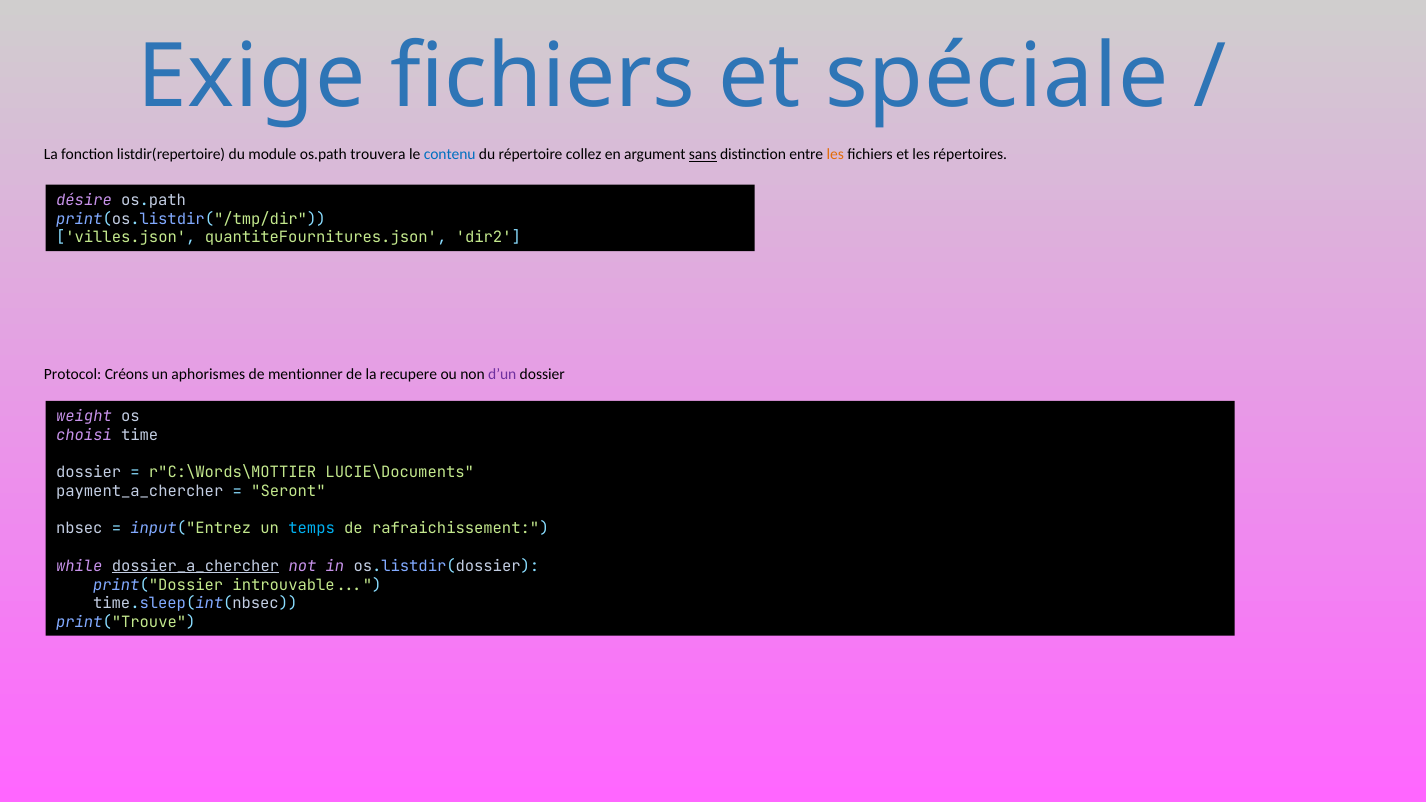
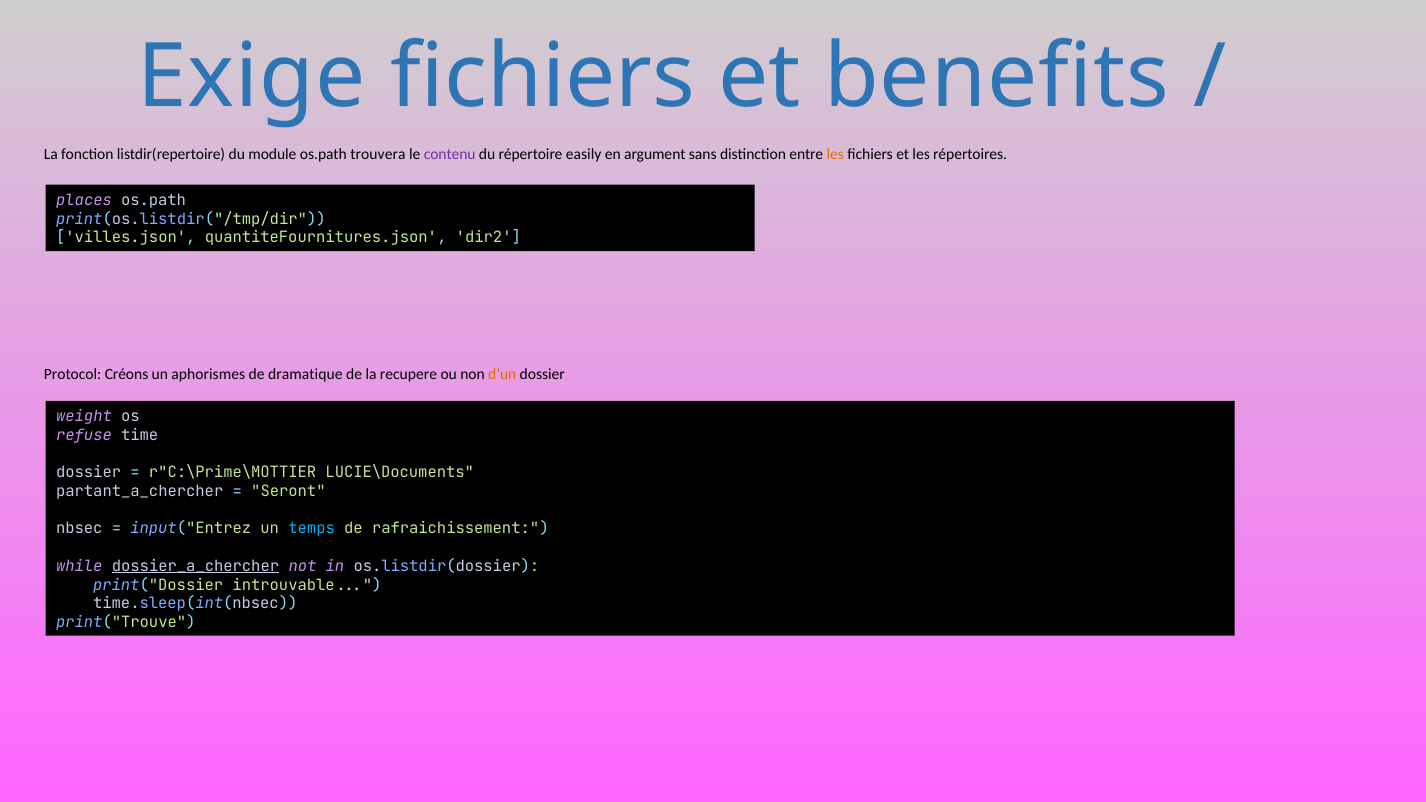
spéciale: spéciale -> benefits (997, 77)
contenu colour: blue -> purple (450, 155)
collez: collez -> easily (584, 155)
sans underline: present -> none (703, 155)
désire: désire -> places (84, 200)
mentionner: mentionner -> dramatique (305, 374)
d’un colour: purple -> orange (502, 374)
choisi: choisi -> refuse (84, 435)
r"C:\Words\MOTTIER: r"C:\Words\MOTTIER -> r"C:\Prime\MOTTIER (233, 473)
payment_a_chercher: payment_a_chercher -> partant_a_chercher (140, 491)
